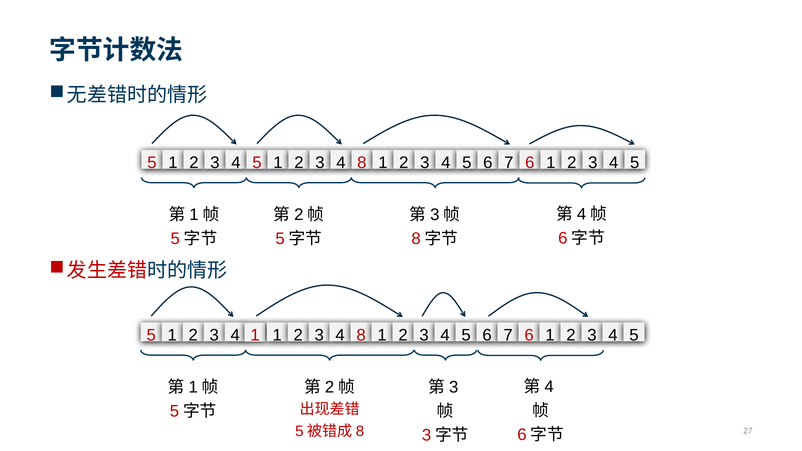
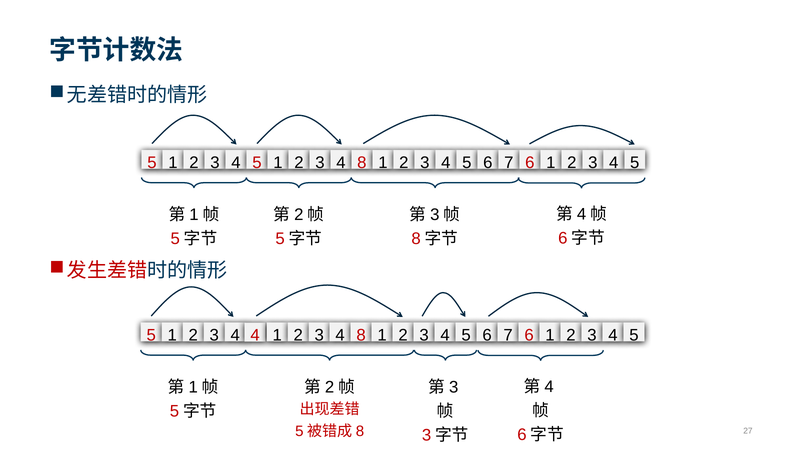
1: 1 -> 4 (255, 335)
